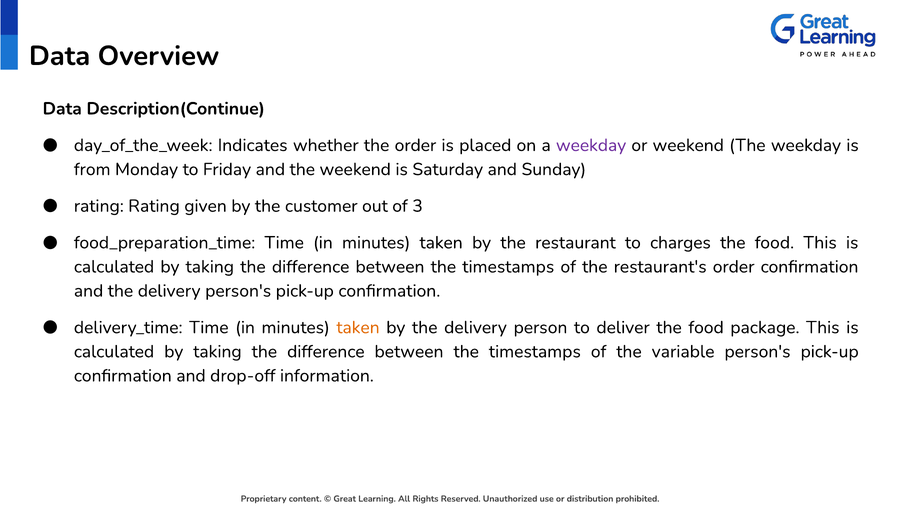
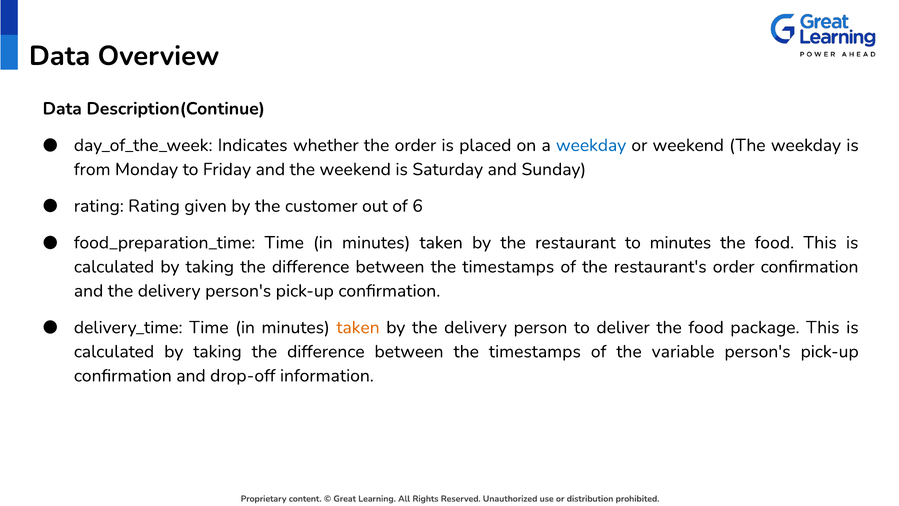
weekday colour: purple -> blue (591, 145)
3: 3 -> 6 (418, 206)
to charges: charges -> minutes (680, 242)
